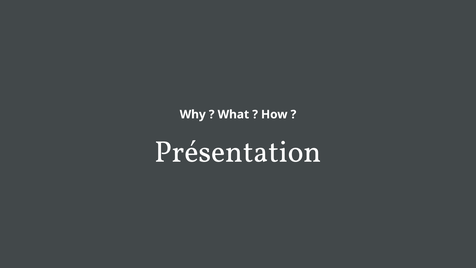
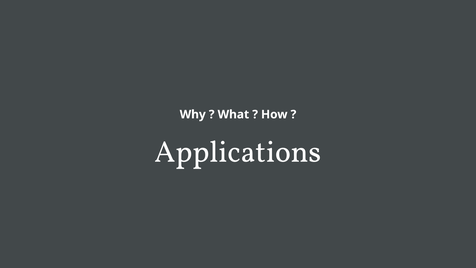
Présentation: Présentation -> Applications (238, 152)
